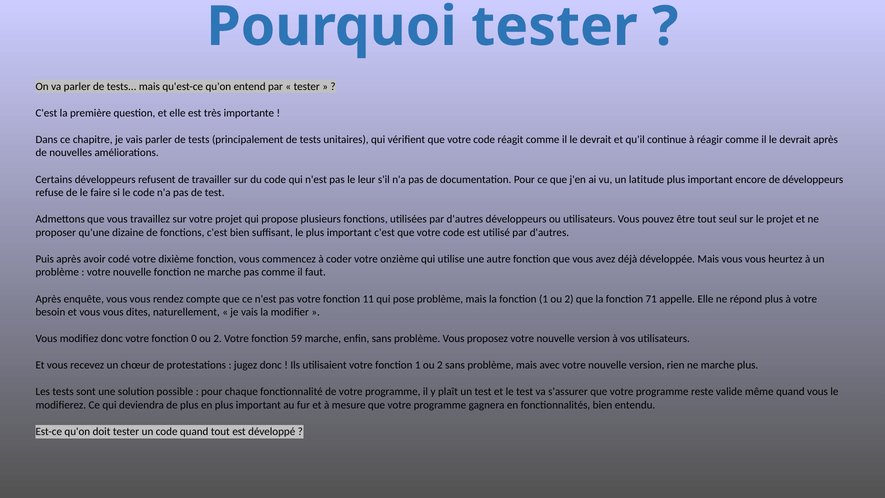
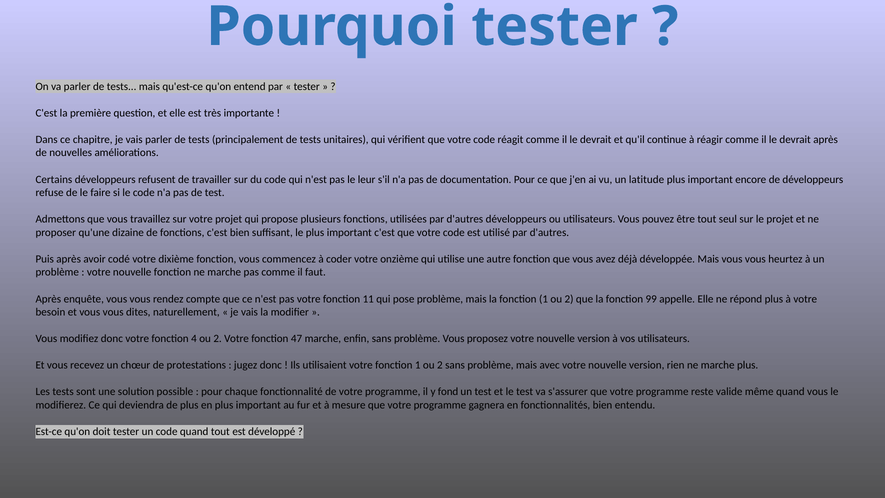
71: 71 -> 99 (651, 299)
0: 0 -> 4 (194, 339)
59: 59 -> 47 (297, 339)
plaît: plaît -> fond (448, 392)
